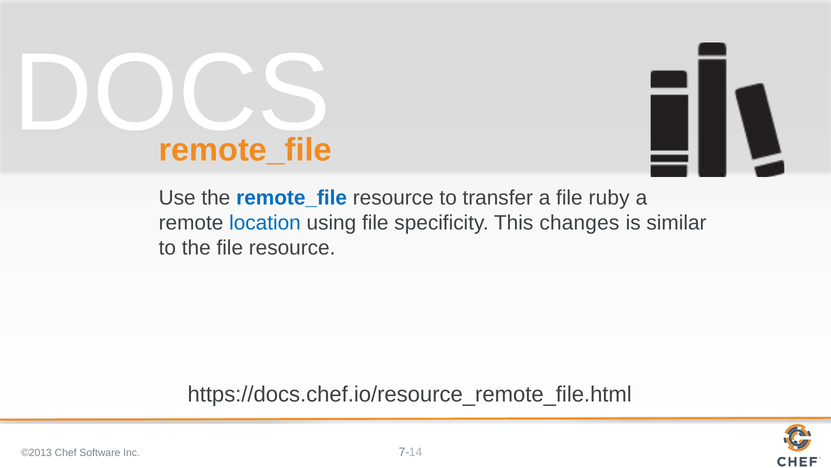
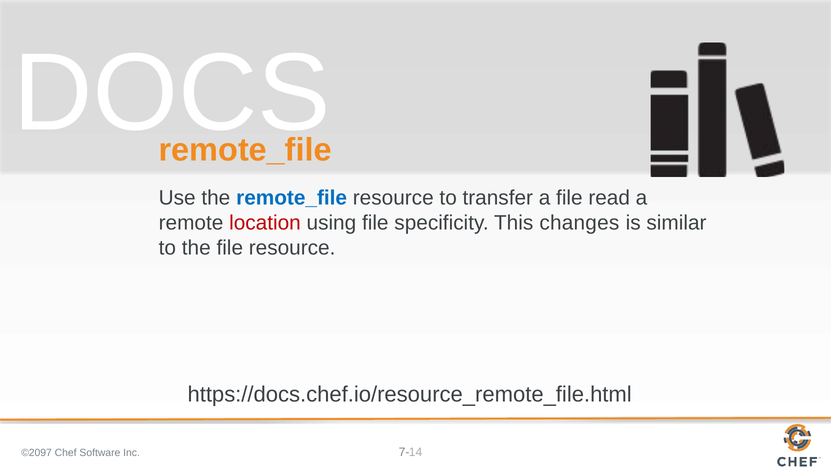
ruby: ruby -> read (609, 198)
location colour: blue -> red (265, 223)
©2013: ©2013 -> ©2097 (37, 452)
